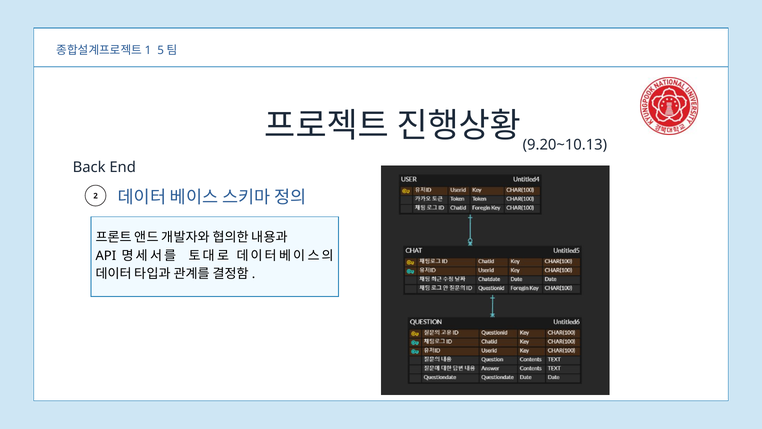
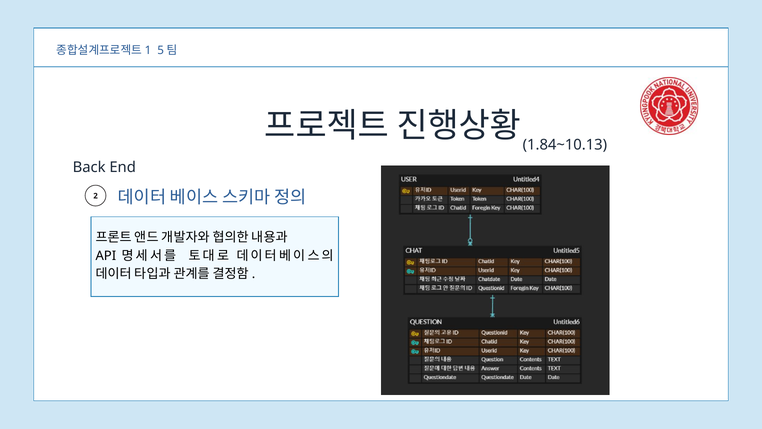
9.20~10.13: 9.20~10.13 -> 1.84~10.13 (565, 145)
